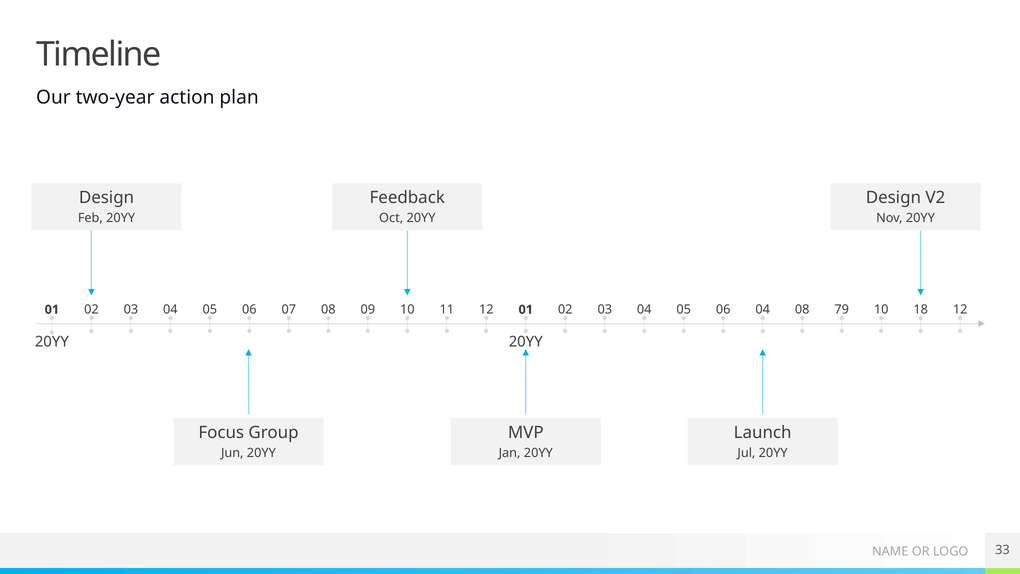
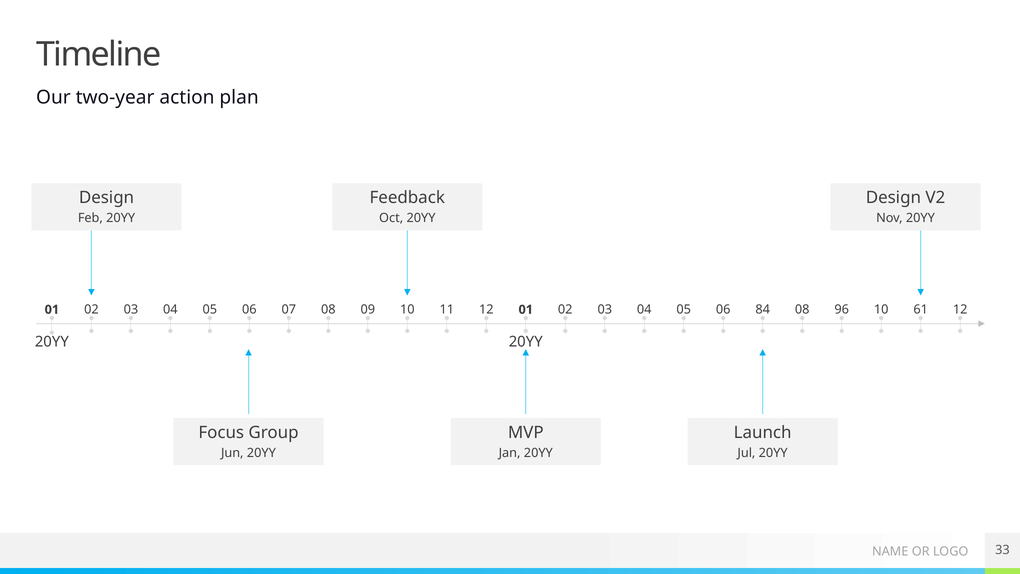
06 04: 04 -> 84 (763, 310)
79: 79 -> 96 (842, 310)
18: 18 -> 61 (921, 310)
